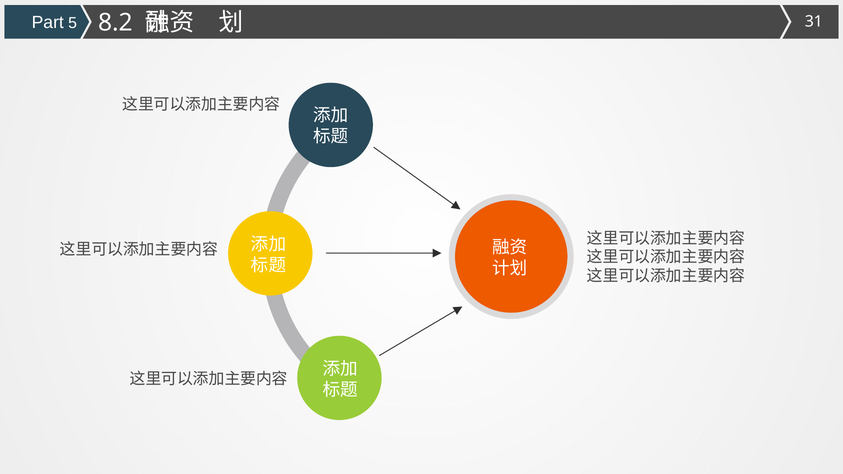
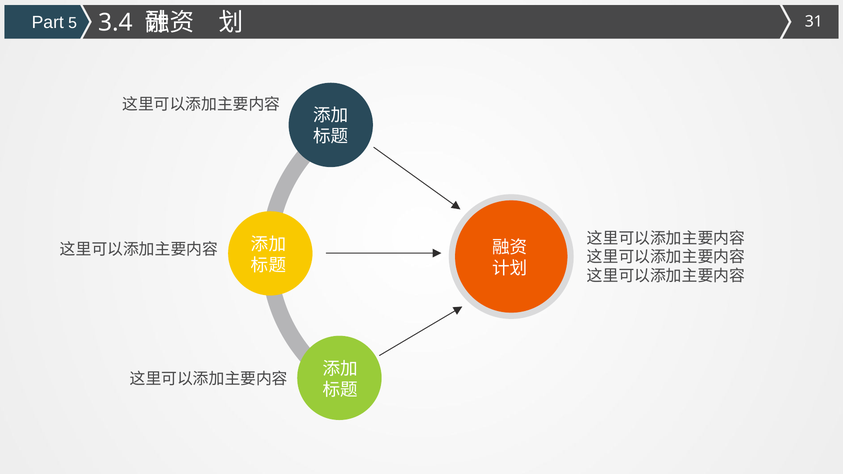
8.2: 8.2 -> 3.4 (116, 23)
